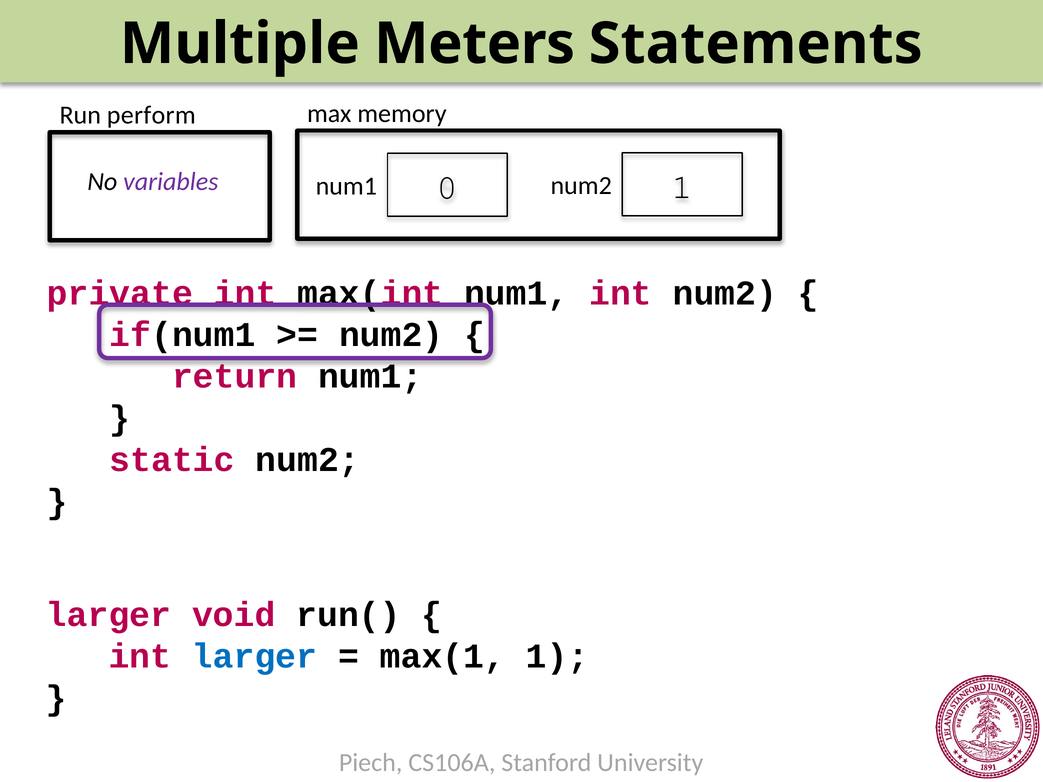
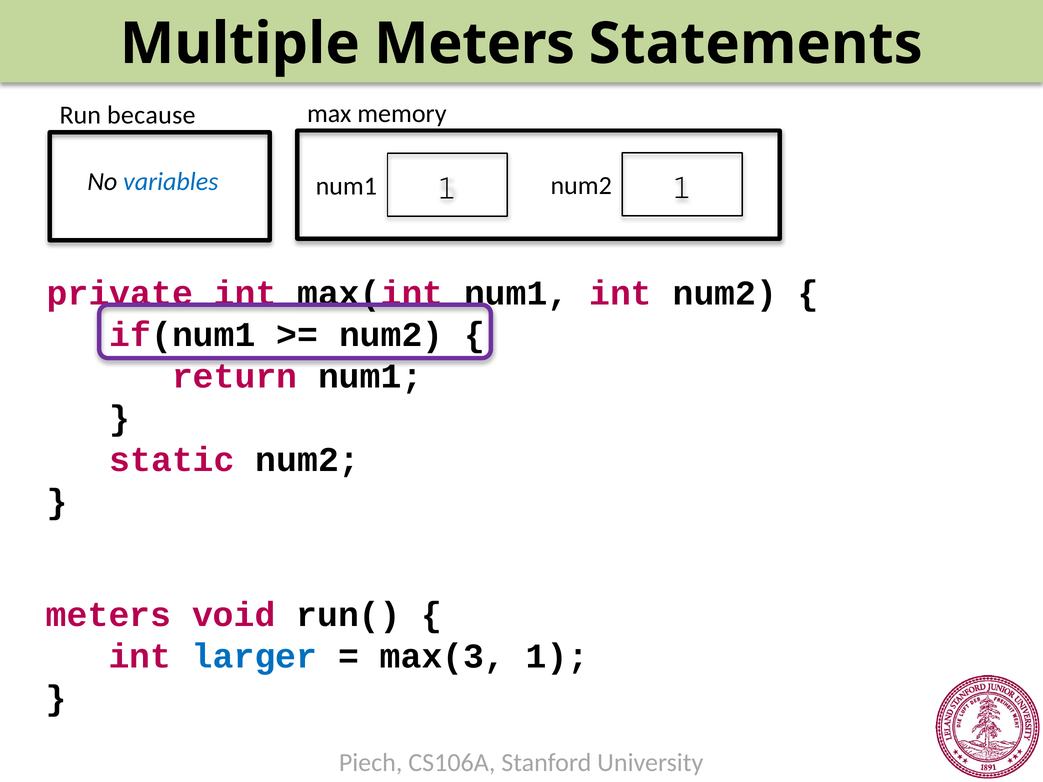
perform: perform -> because (151, 115)
variables colour: purple -> blue (171, 182)
num1 0: 0 -> 1 (447, 187)
larger: larger -> meters (109, 615)
max(1: max(1 -> max(3 (442, 657)
